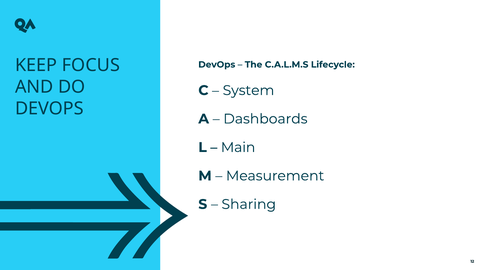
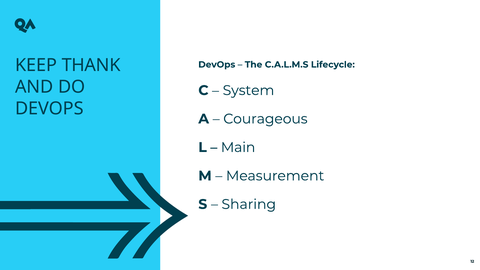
FOCUS: FOCUS -> THANK (91, 65)
Dashboards: Dashboards -> Courageous (265, 119)
